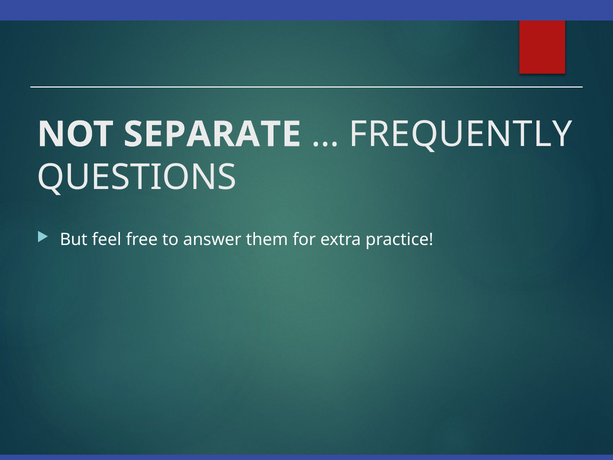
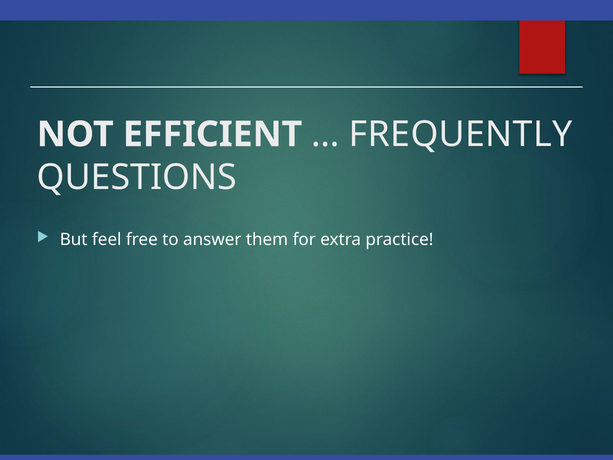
SEPARATE: SEPARATE -> EFFICIENT (213, 134)
